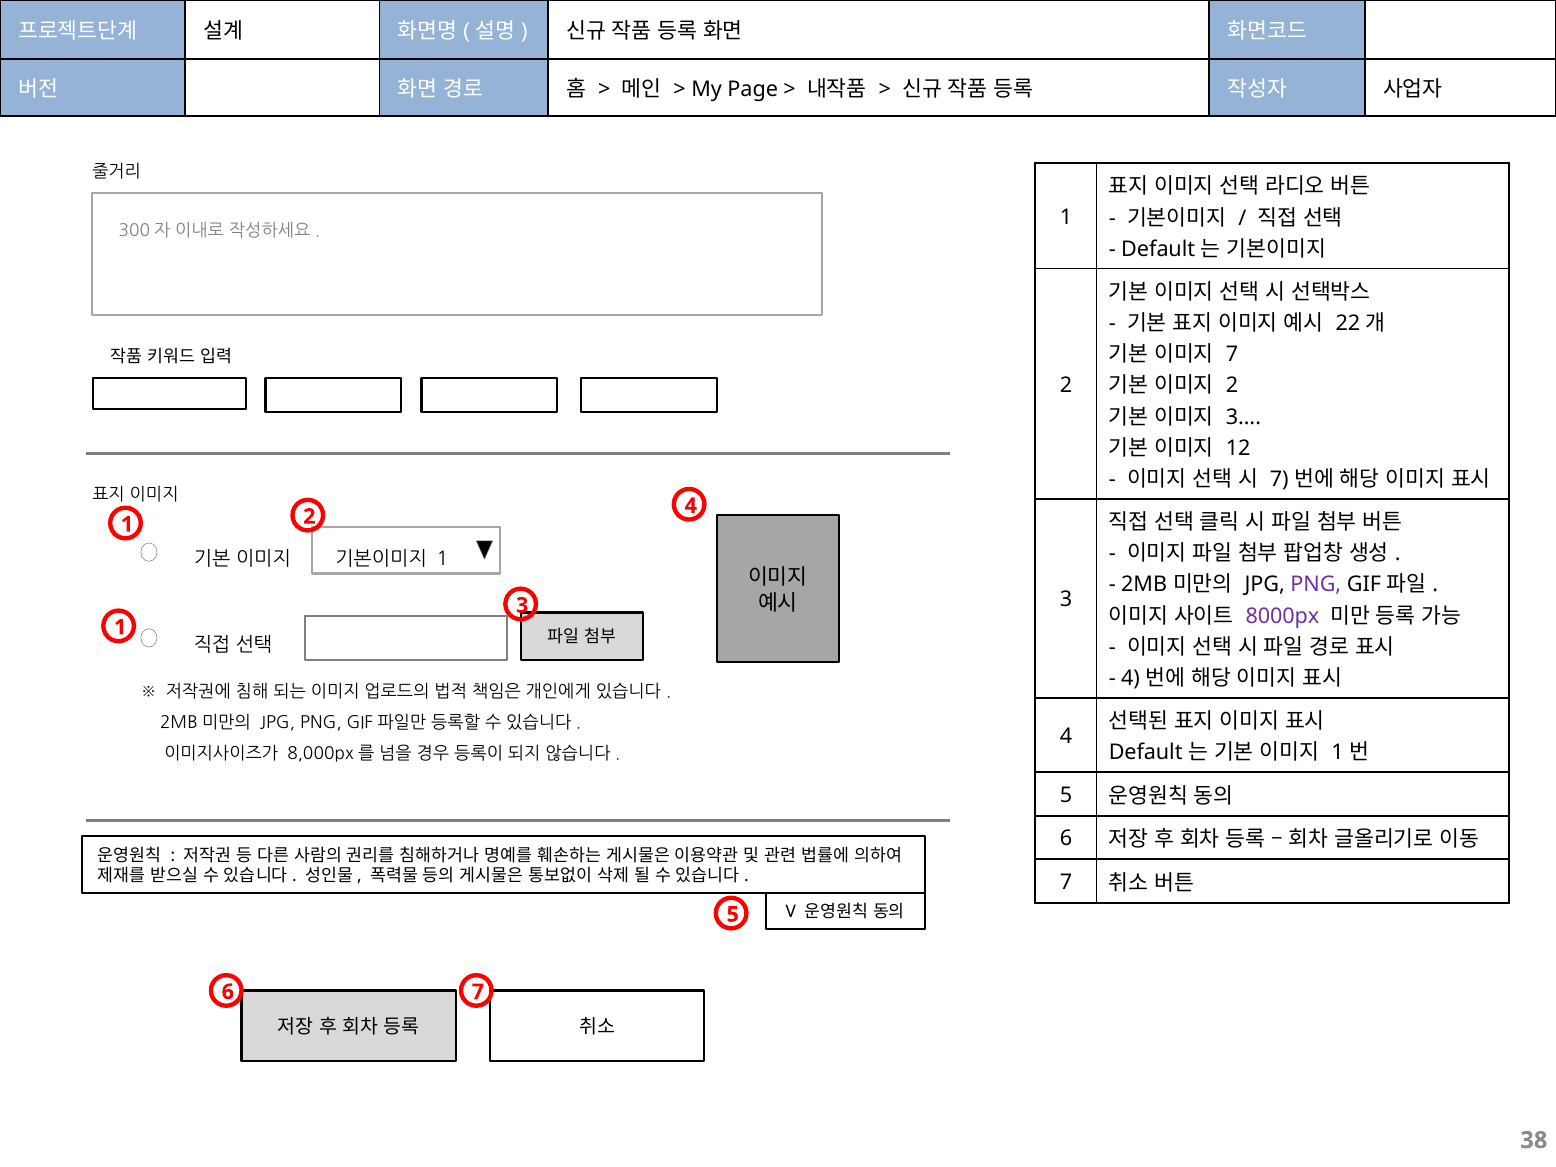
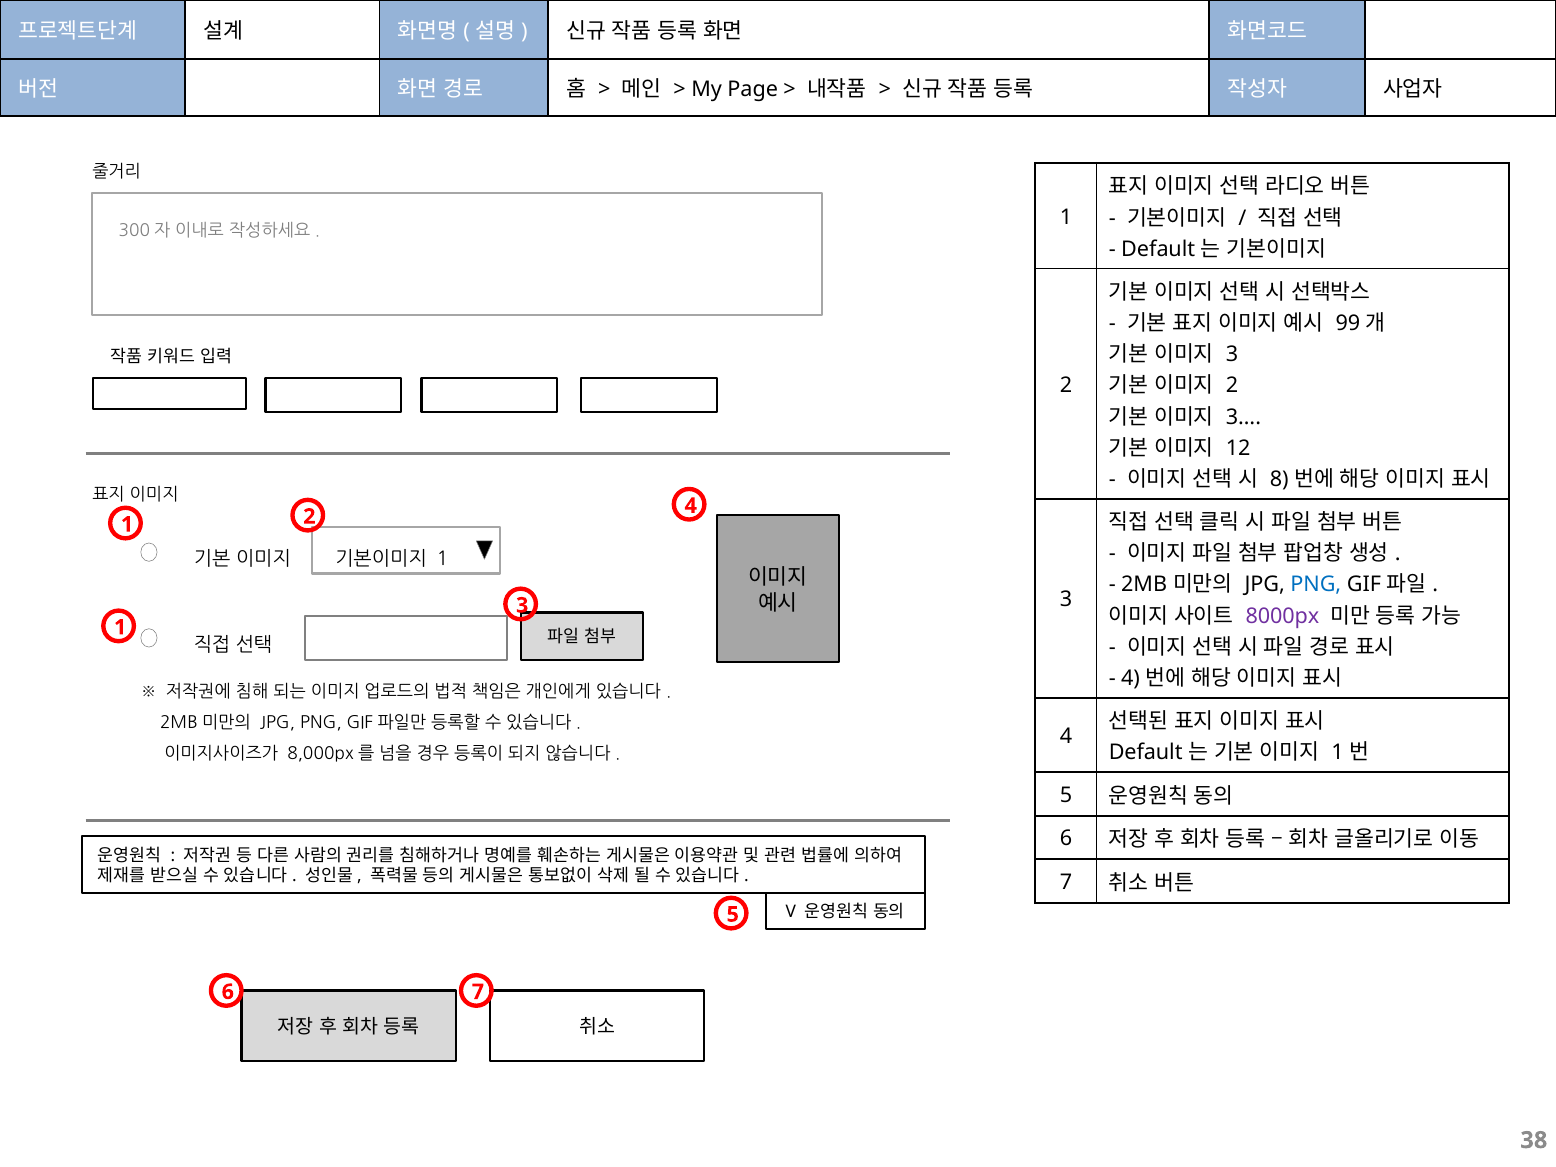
22: 22 -> 99 (1348, 324)
7: 7 -> 3 (1232, 355)
7: 7 -> 8 (1279, 479)
PNG colour: purple -> blue (1316, 585)
